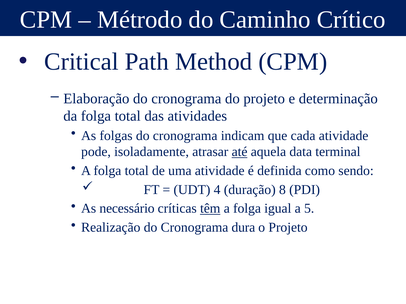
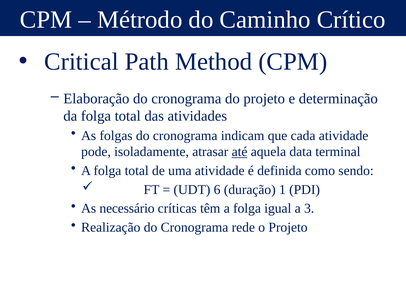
4: 4 -> 6 (217, 190)
8: 8 -> 1 (282, 190)
têm underline: present -> none (210, 209)
5: 5 -> 3 (309, 209)
dura: dura -> rede (243, 228)
